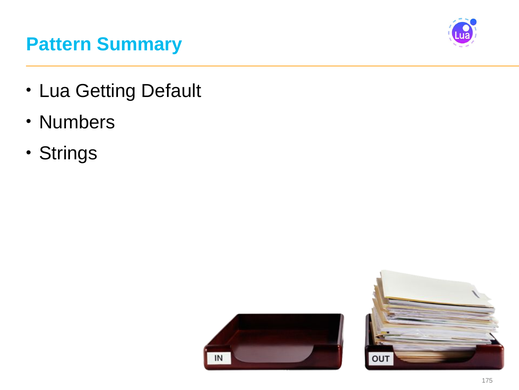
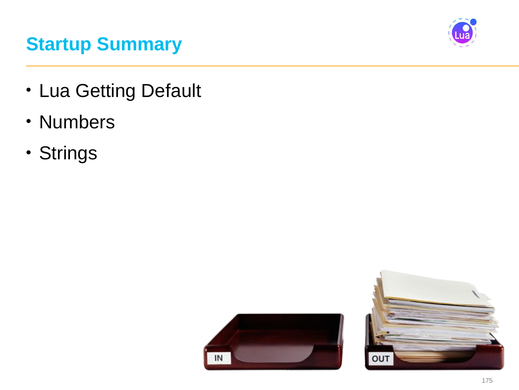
Pattern: Pattern -> Startup (59, 44)
